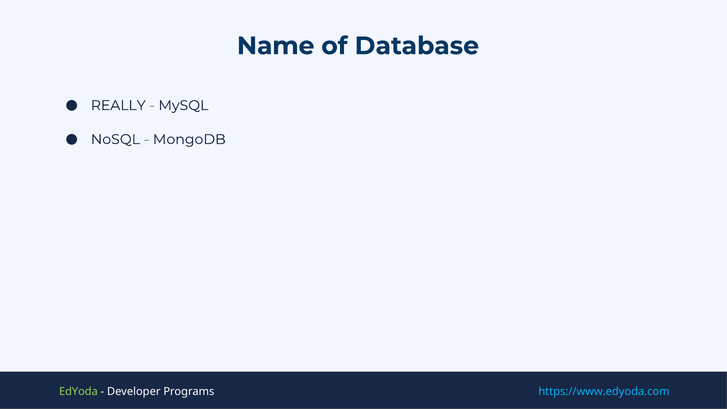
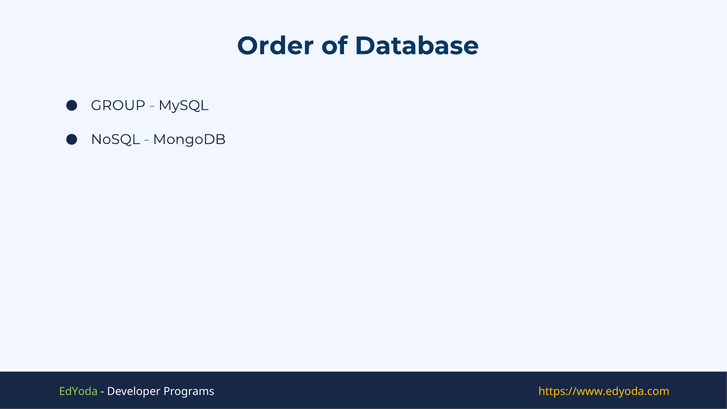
Name: Name -> Order (275, 46)
REALLY: REALLY -> GROUP (118, 105)
https://www.edyoda.com colour: light blue -> yellow (604, 391)
